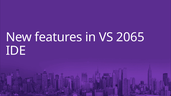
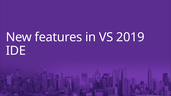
2065: 2065 -> 2019 (130, 37)
